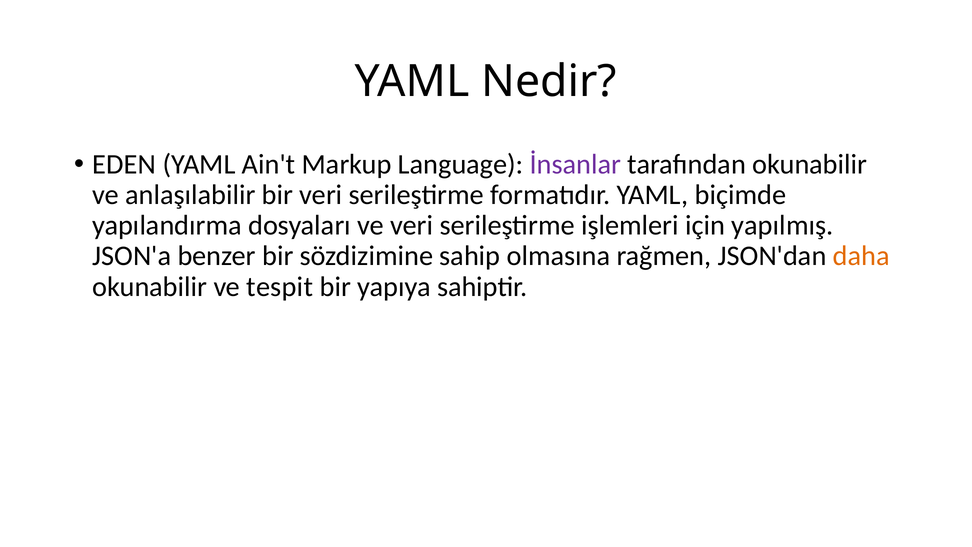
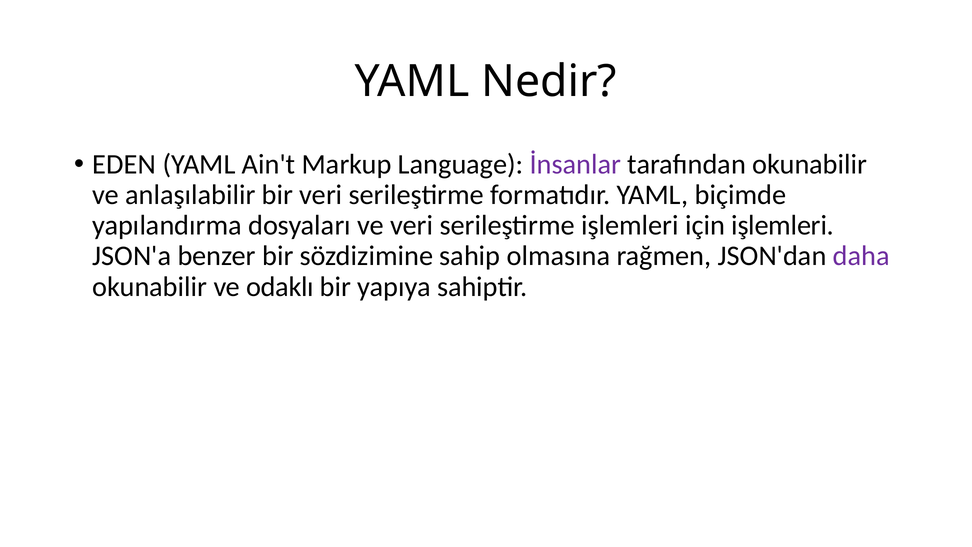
için yapılmış: yapılmış -> işlemleri (783, 225)
daha colour: orange -> purple (861, 256)
tespit: tespit -> odaklı (280, 287)
